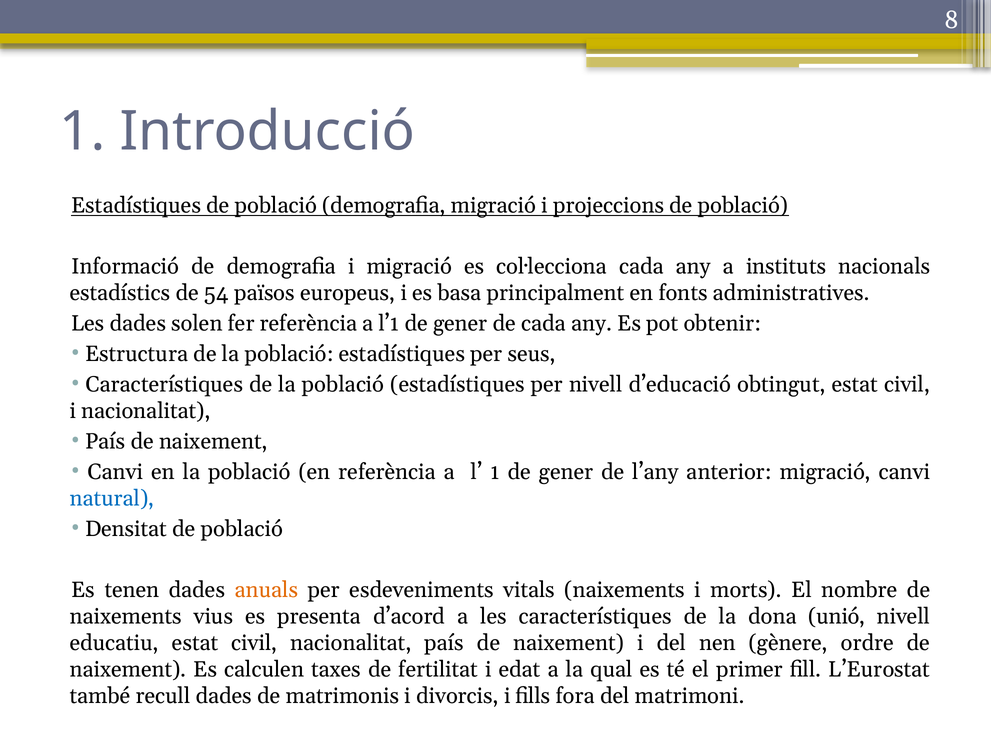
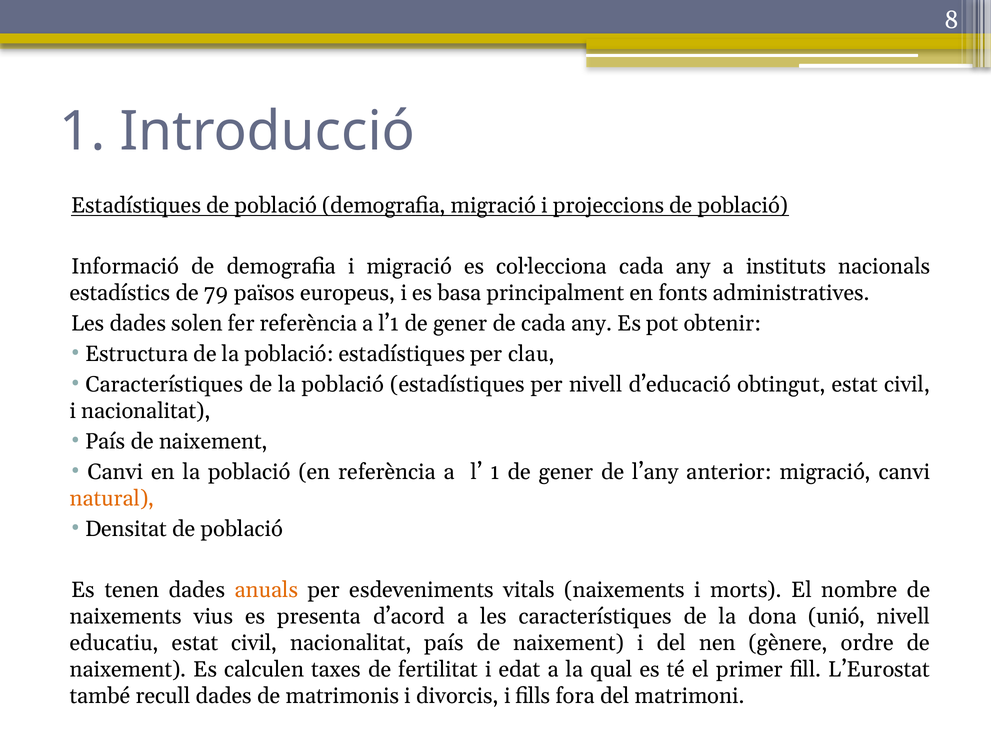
54: 54 -> 79 (216, 293)
seus: seus -> clau (531, 354)
natural colour: blue -> orange (112, 498)
